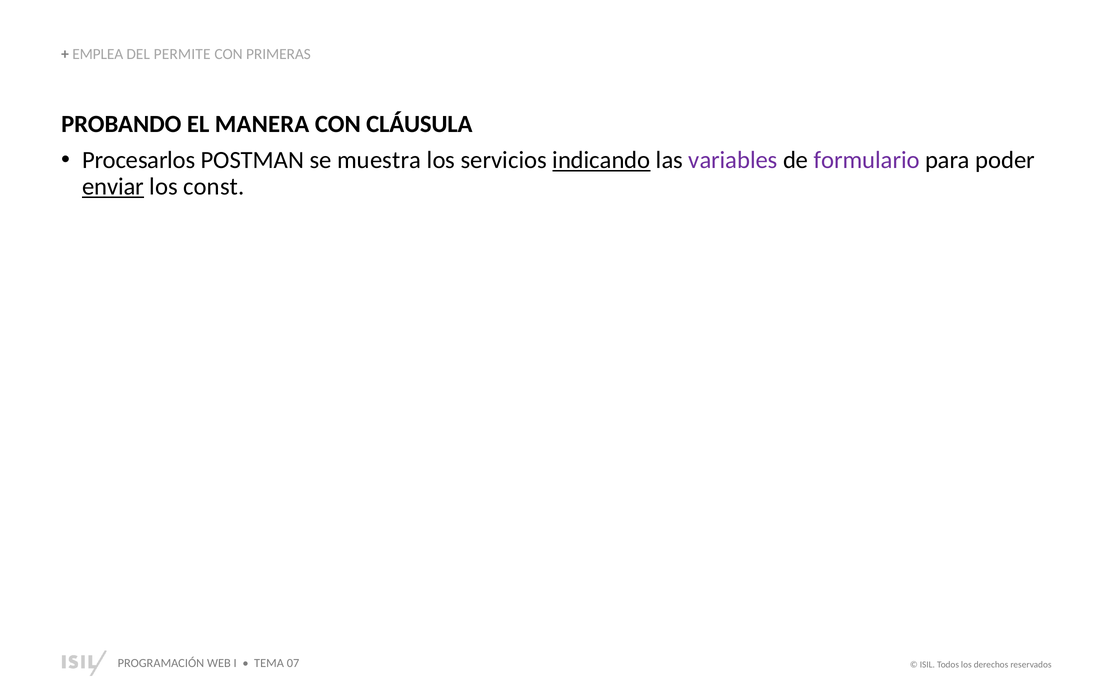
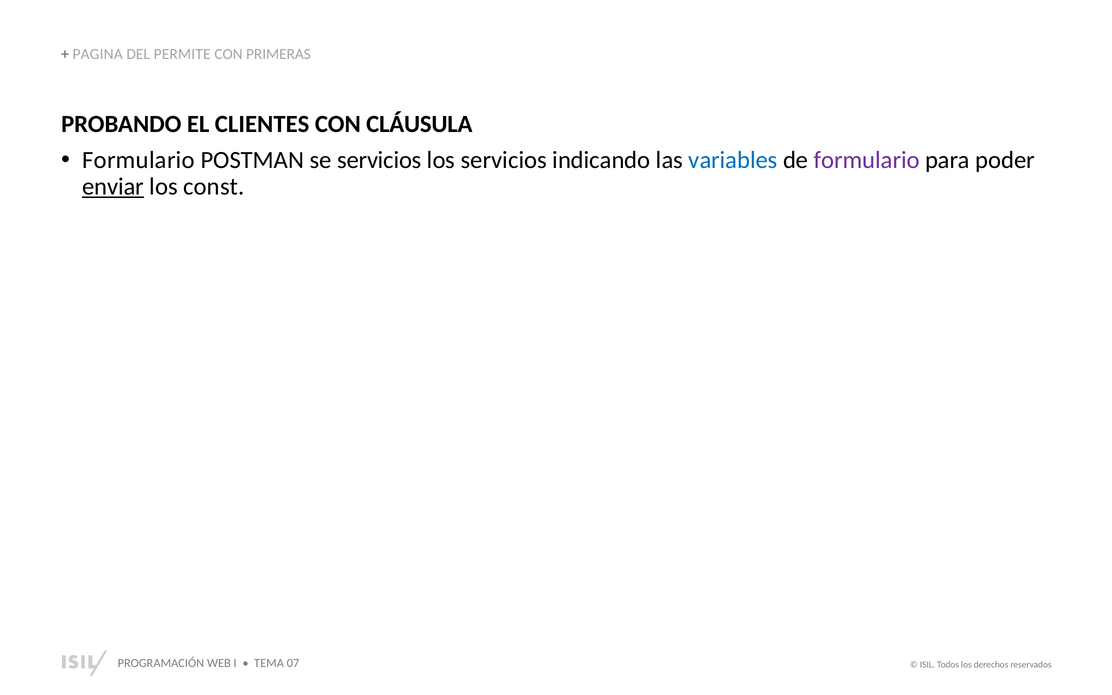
EMPLEA: EMPLEA -> PAGINA (98, 54)
MANERA: MANERA -> CLIENTES (262, 124)
Procesarlos: Procesarlos -> Formulario (138, 160)
se muestra: muestra -> servicios (379, 160)
indicando underline: present -> none (601, 160)
variables colour: purple -> blue (733, 160)
